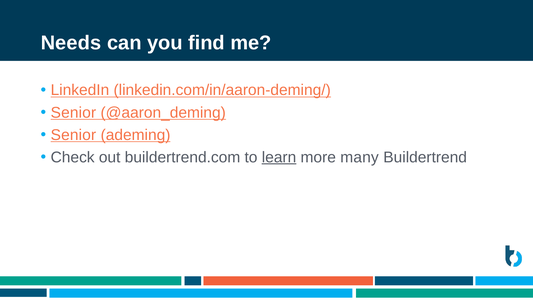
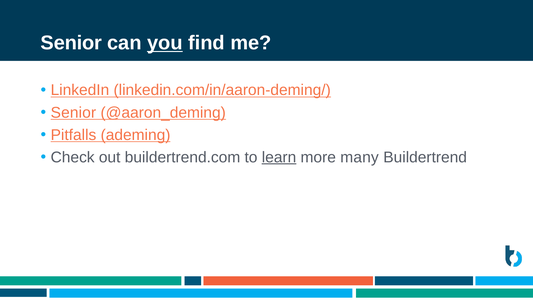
Needs: Needs -> Senior (71, 43)
you underline: none -> present (165, 43)
Senior: Senior -> Pitfalls (73, 135)
